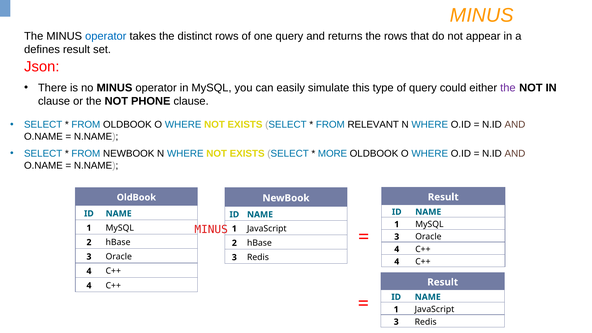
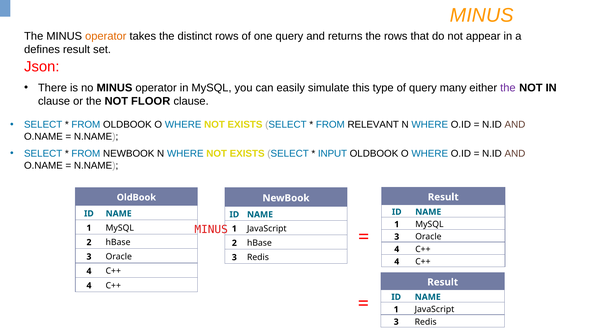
operator colour: blue -> orange (106, 36)
could: could -> many (453, 88)
PHONE: PHONE -> FLOOR (151, 101)
MORE: MORE -> INPUT (333, 154)
